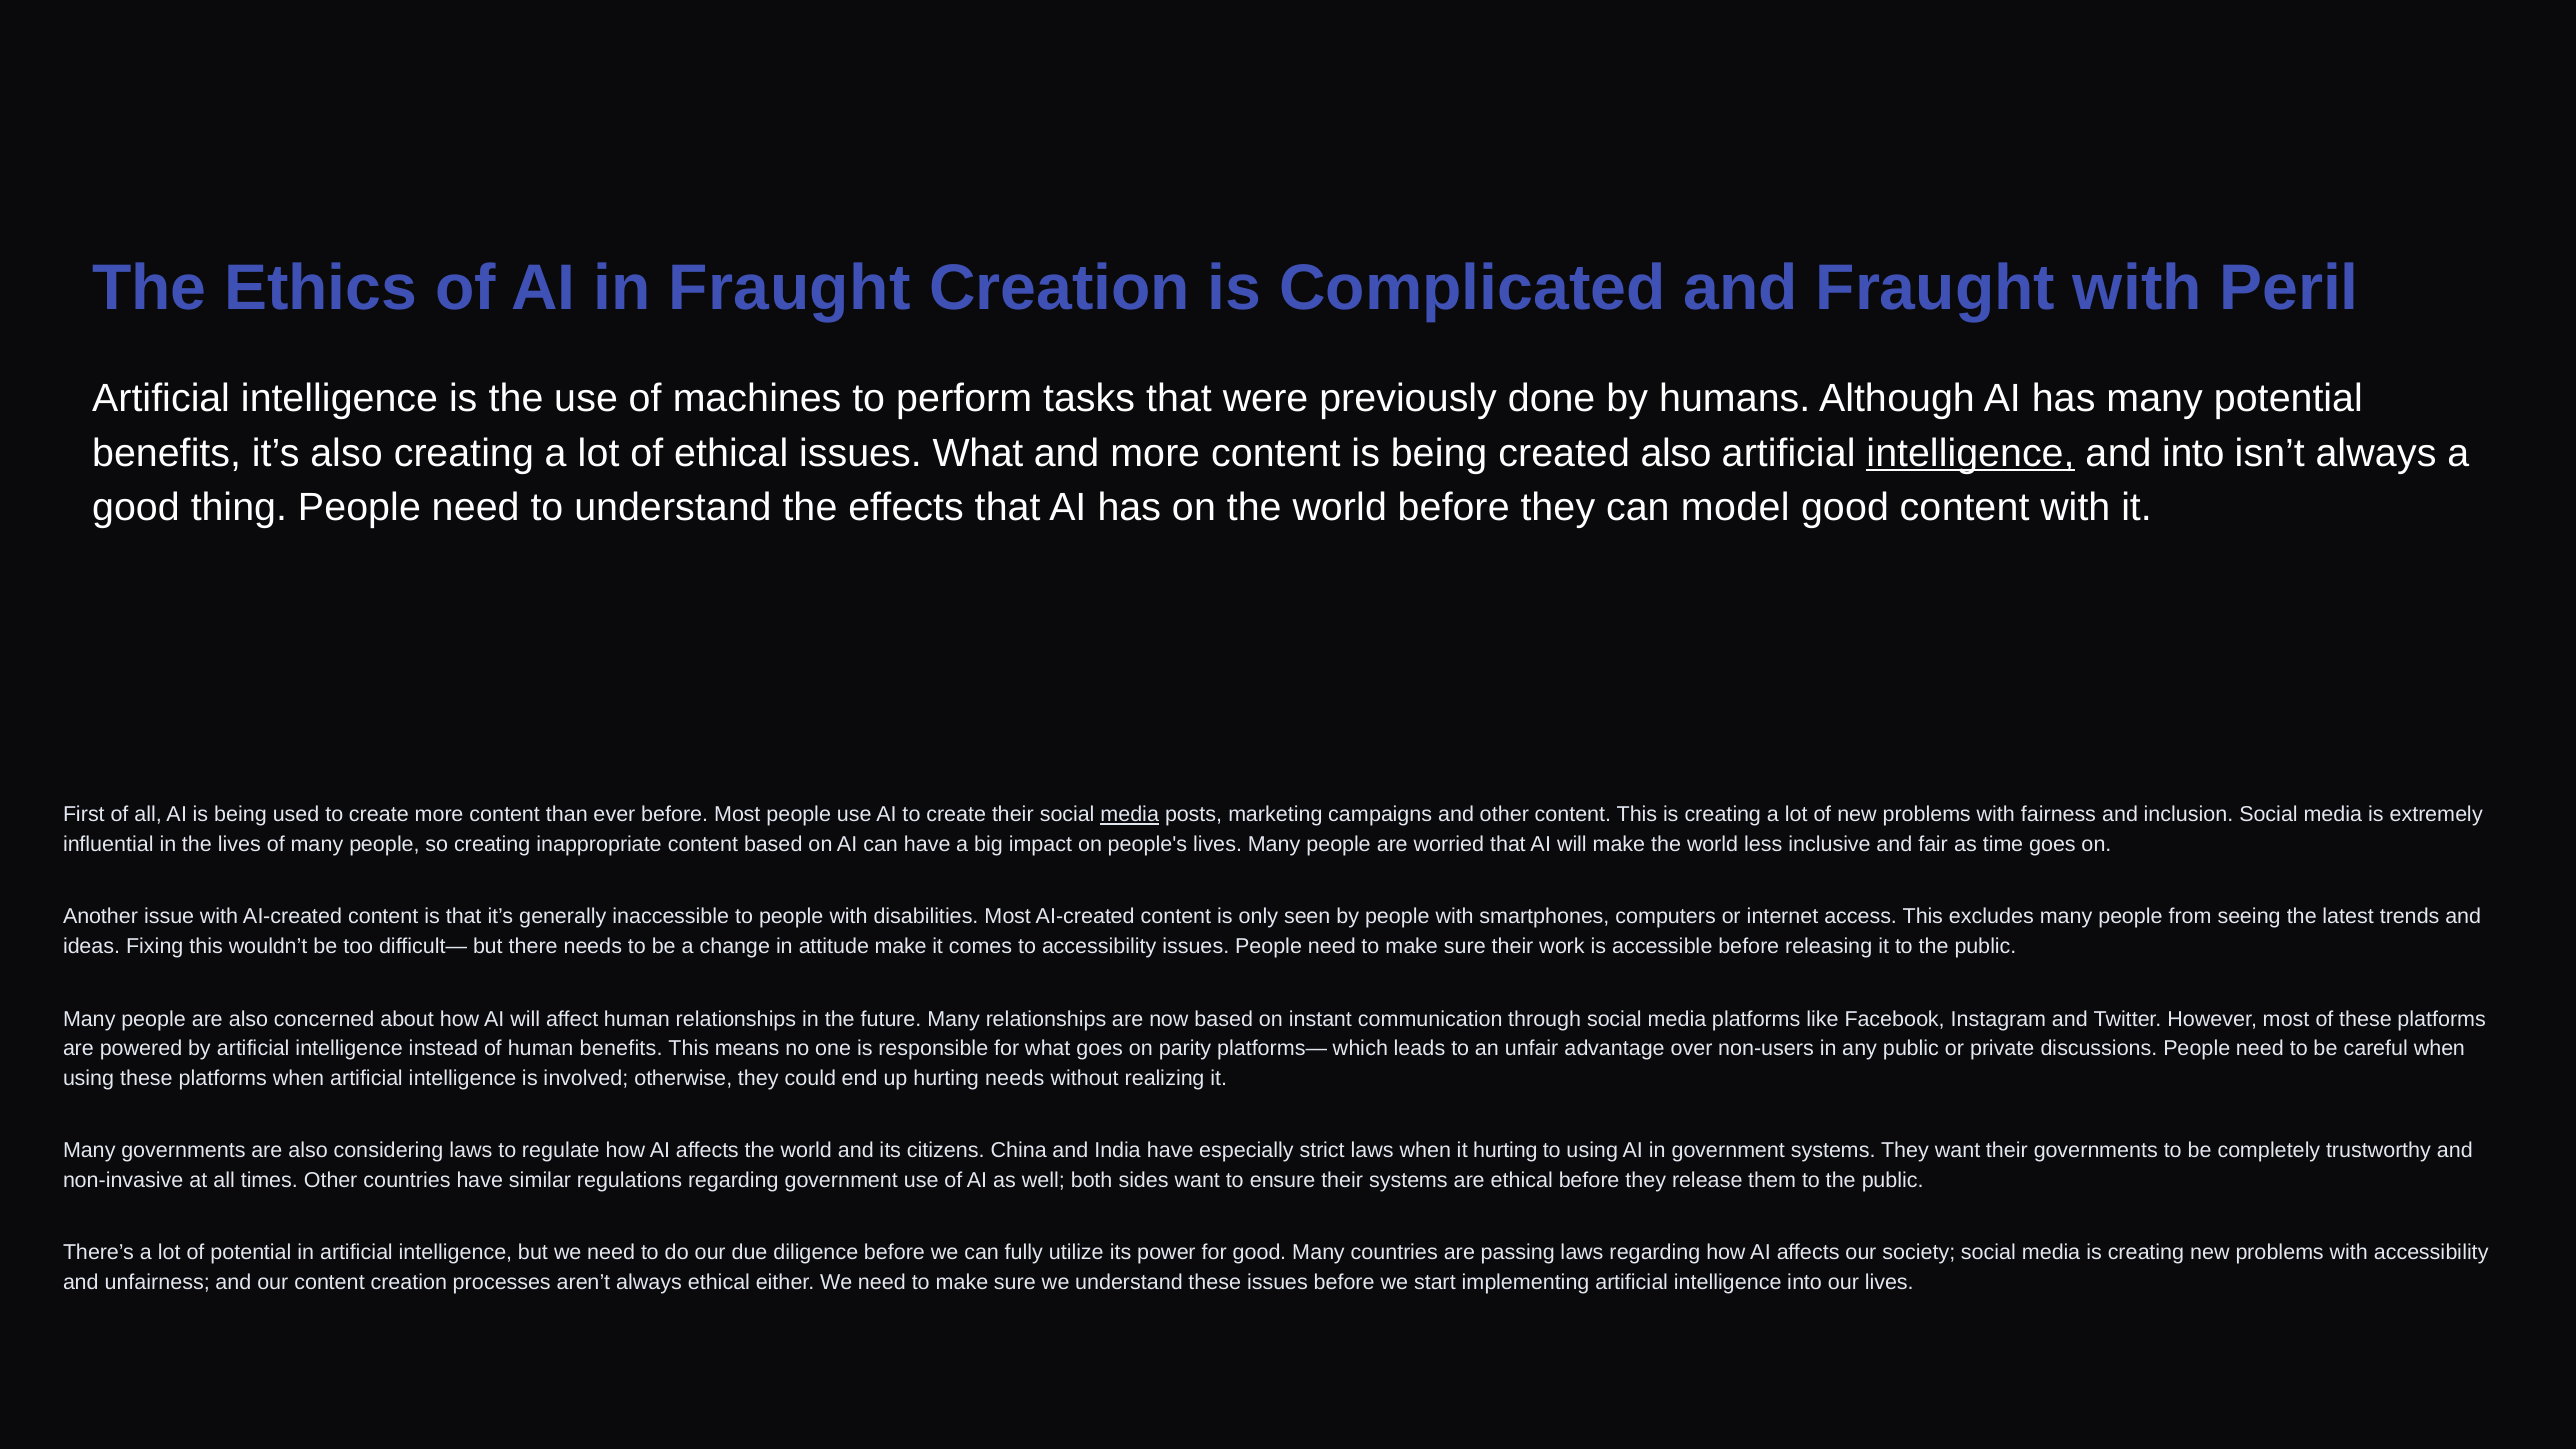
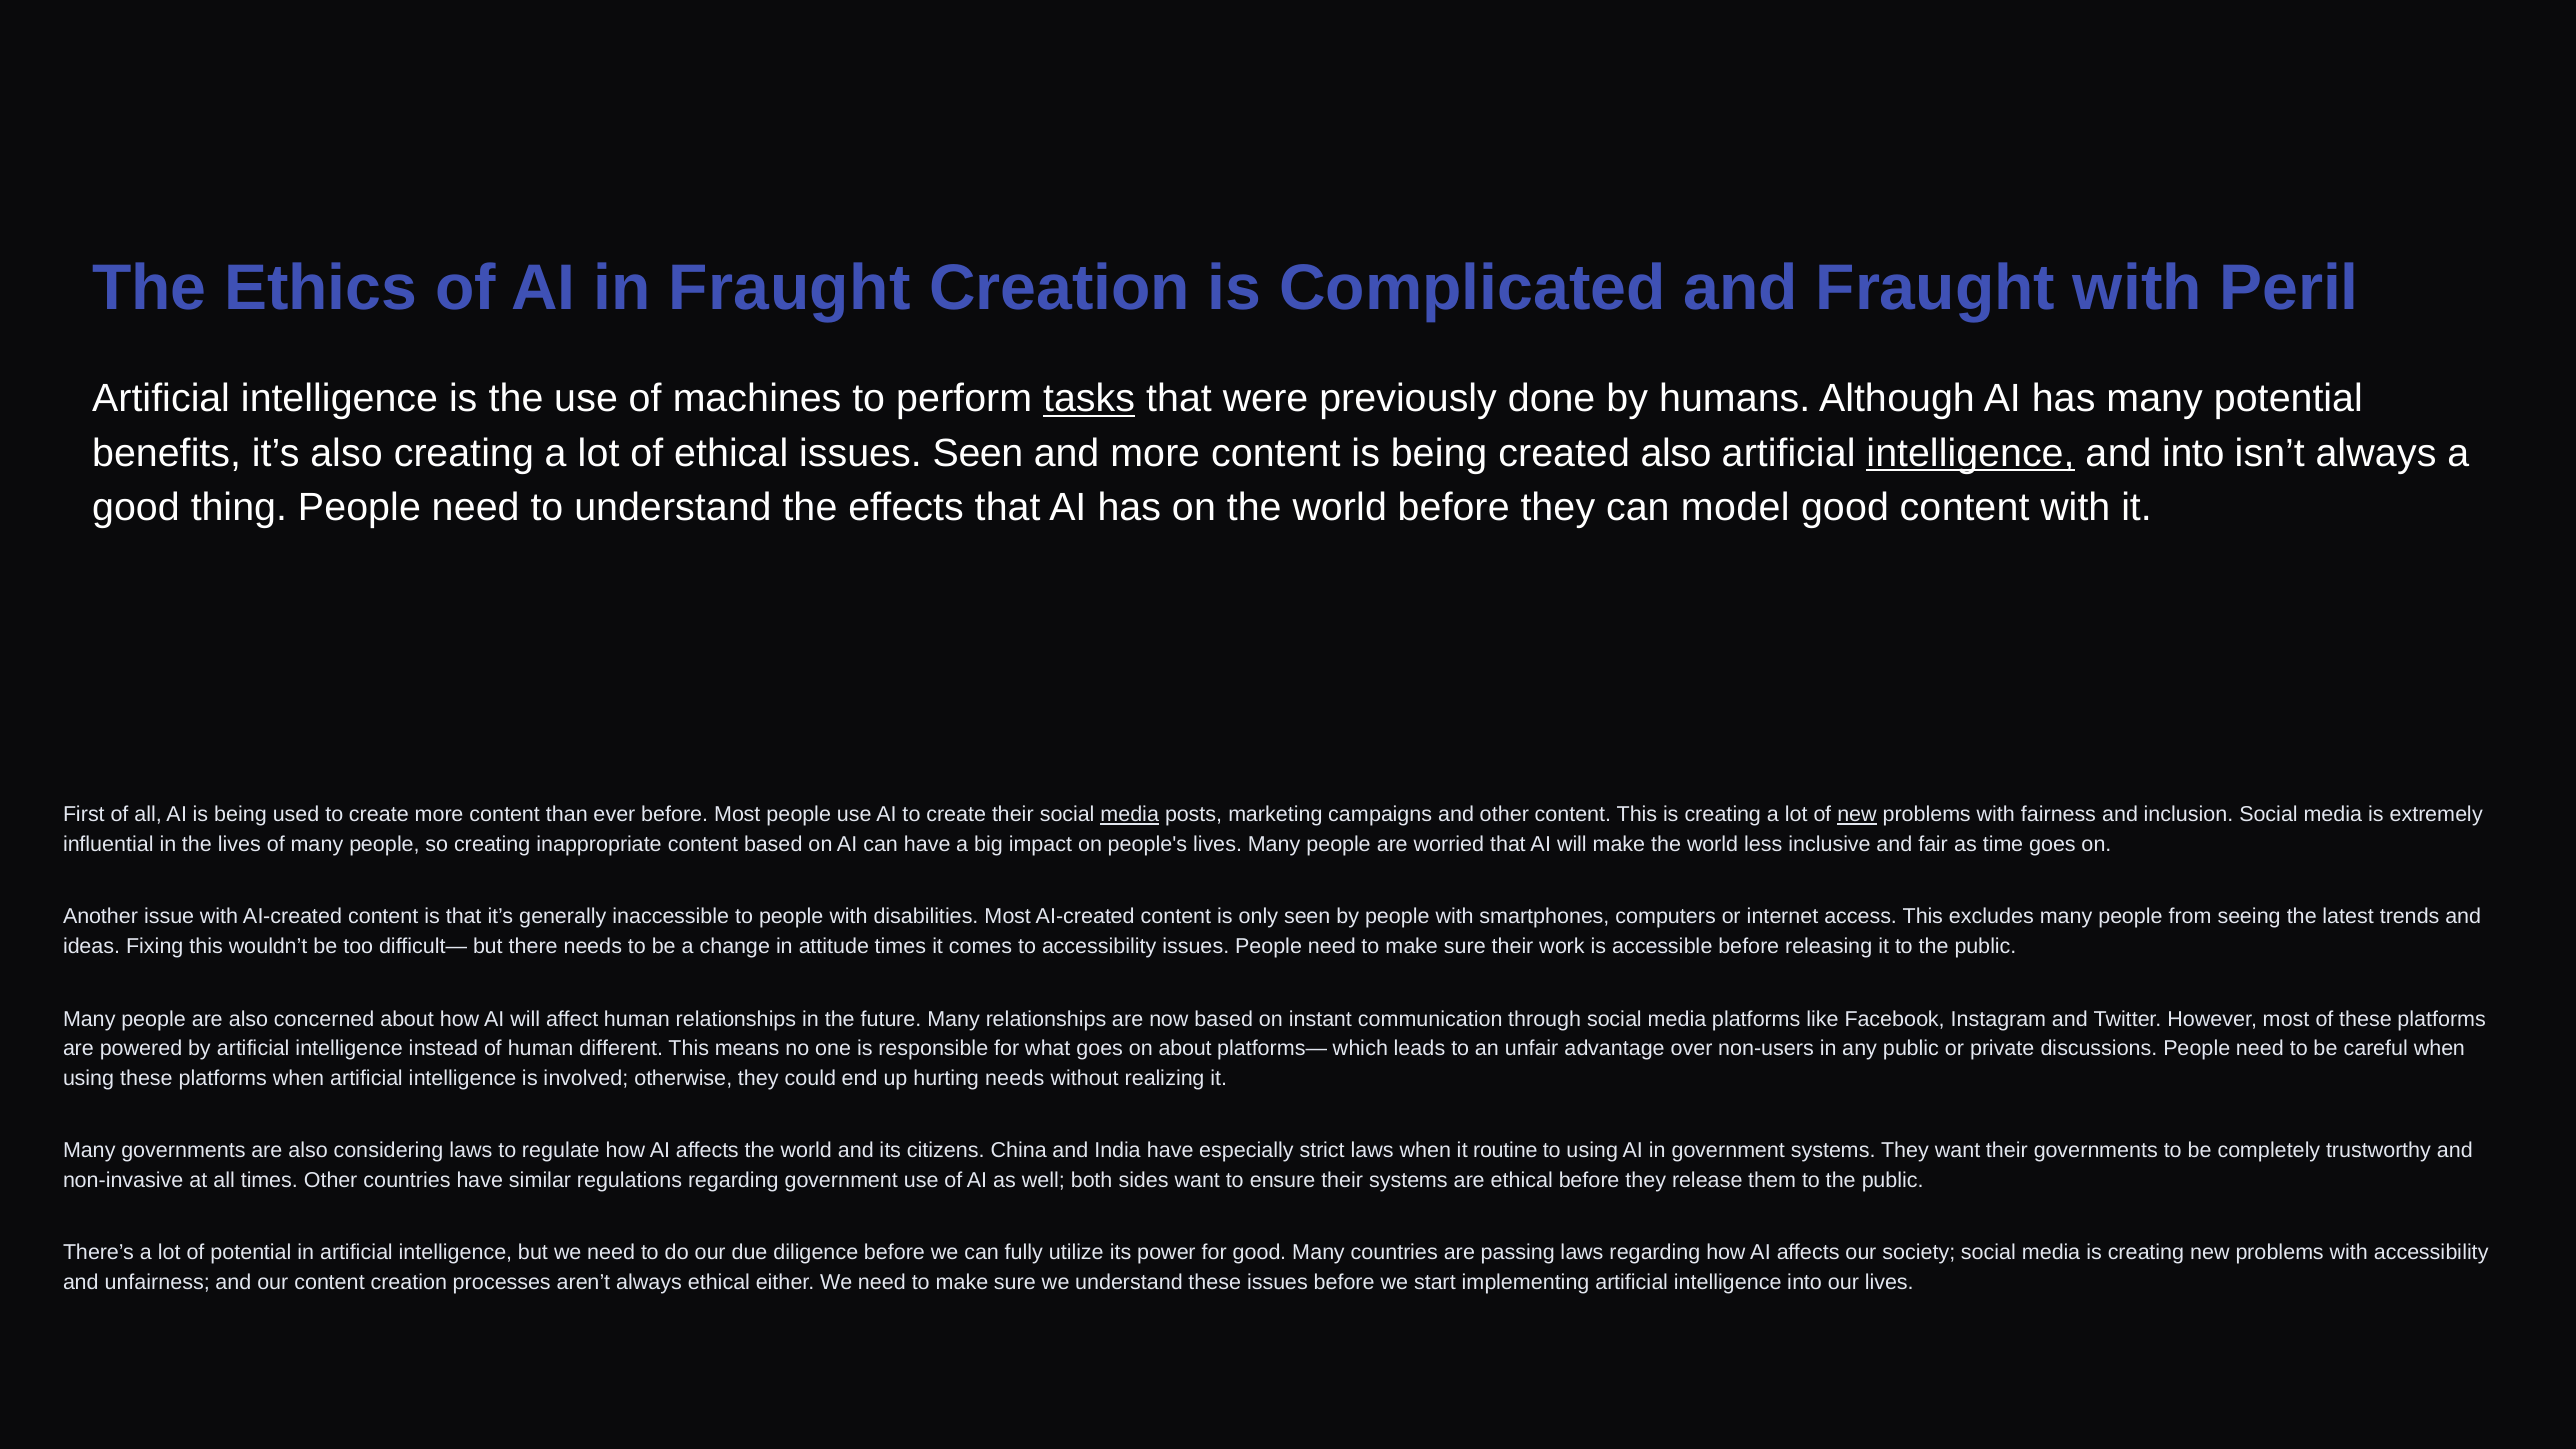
tasks underline: none -> present (1089, 399)
issues What: What -> Seen (978, 453)
new underline: none -> present (1857, 815)
attitude make: make -> times (900, 947)
human benefits: benefits -> different (621, 1049)
on parity: parity -> about (1185, 1049)
it hurting: hurting -> routine (1505, 1151)
